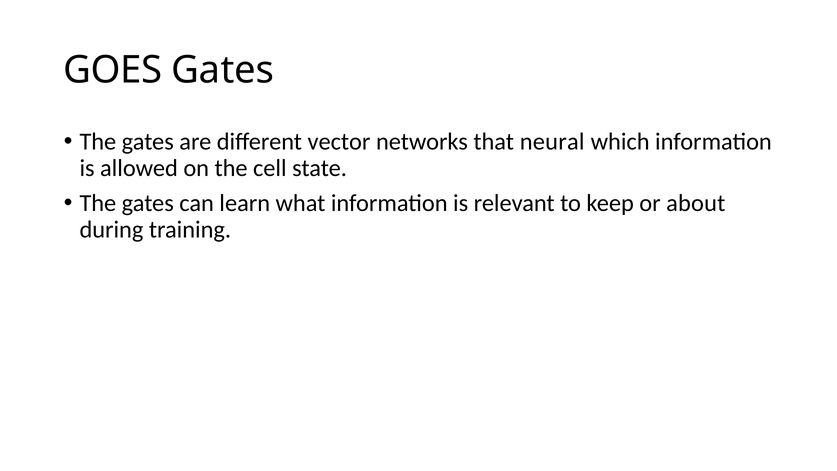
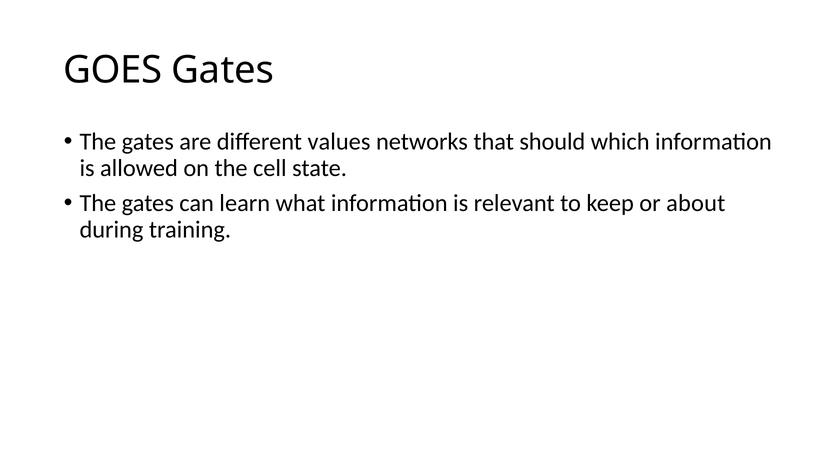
vector: vector -> values (339, 142)
neural: neural -> should (552, 142)
